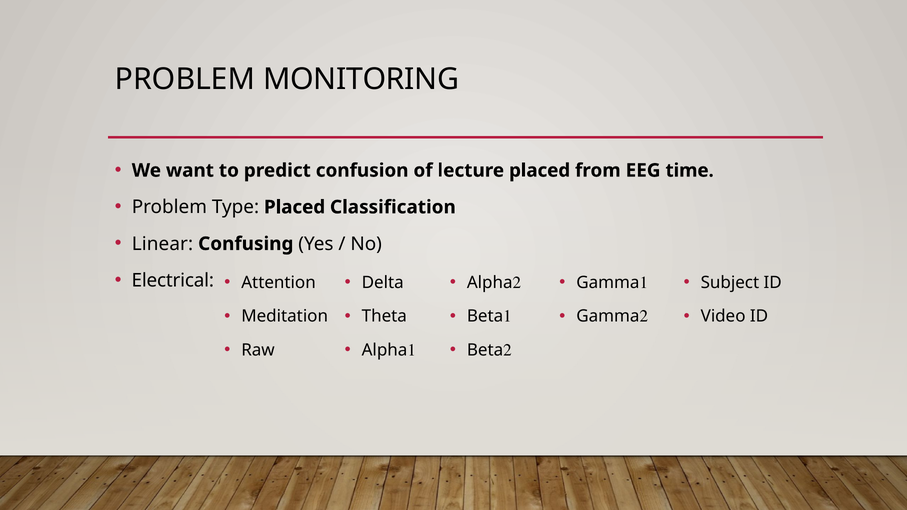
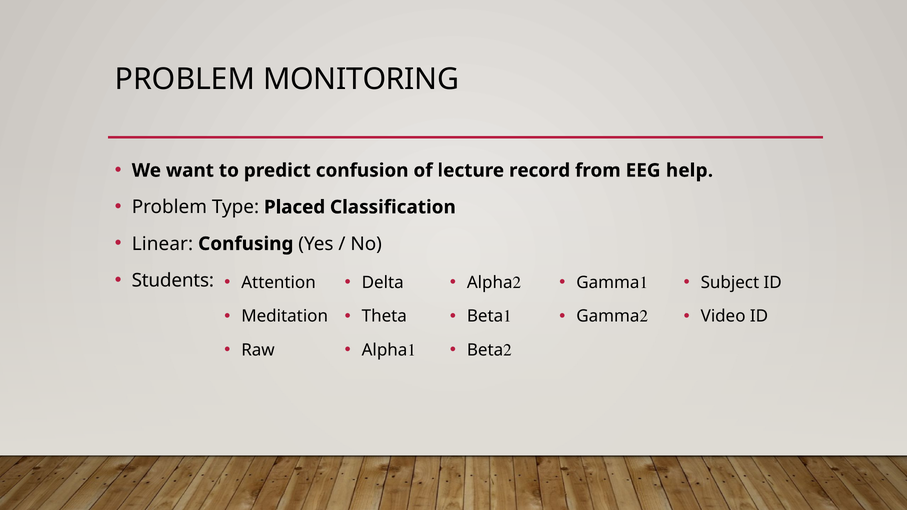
lecture placed: placed -> record (540, 171)
time: time -> help (689, 171)
Electrical: Electrical -> Students (173, 281)
